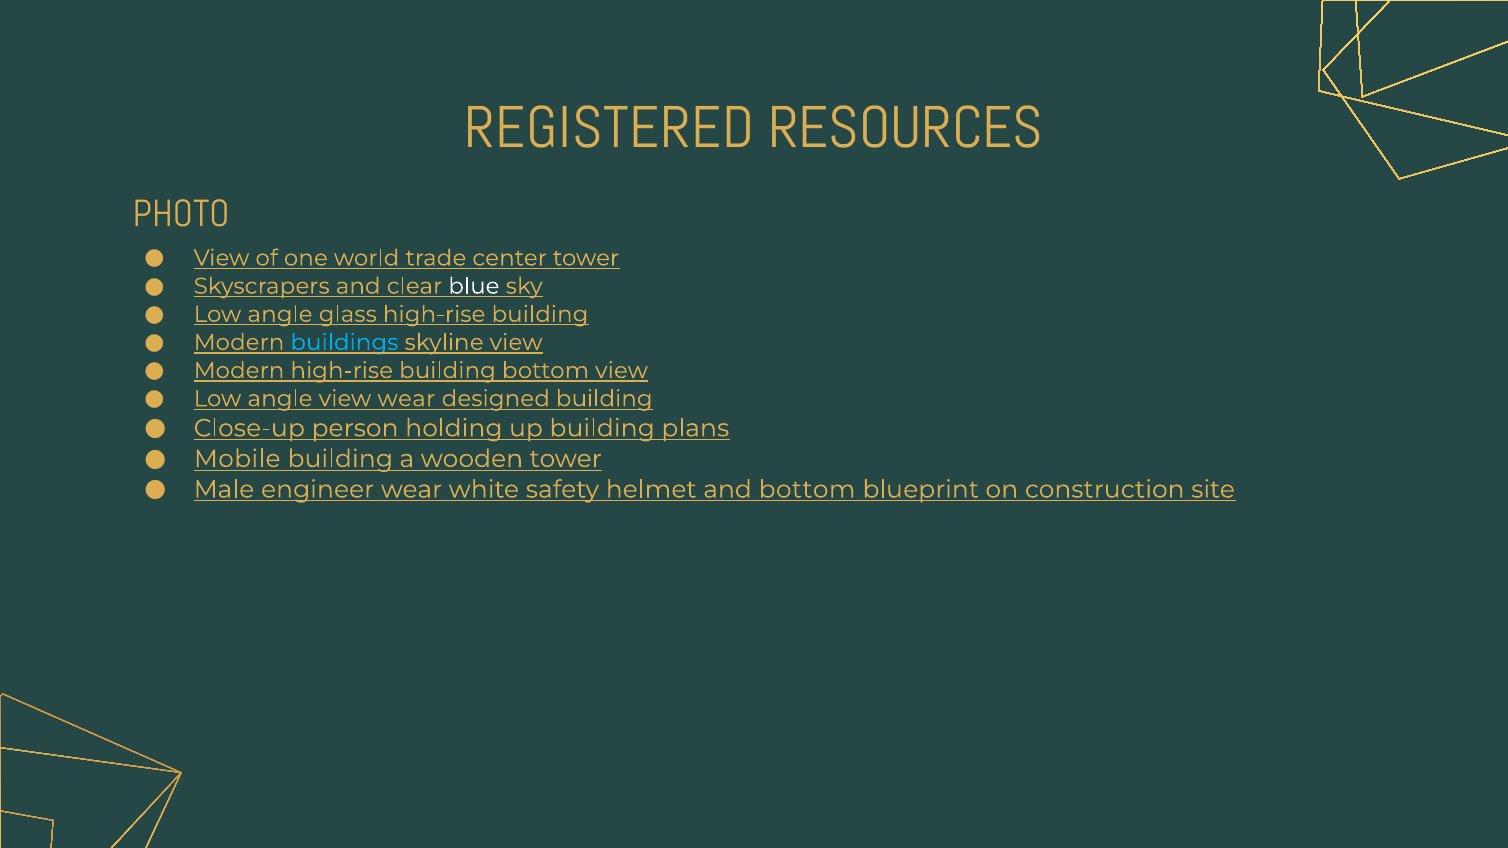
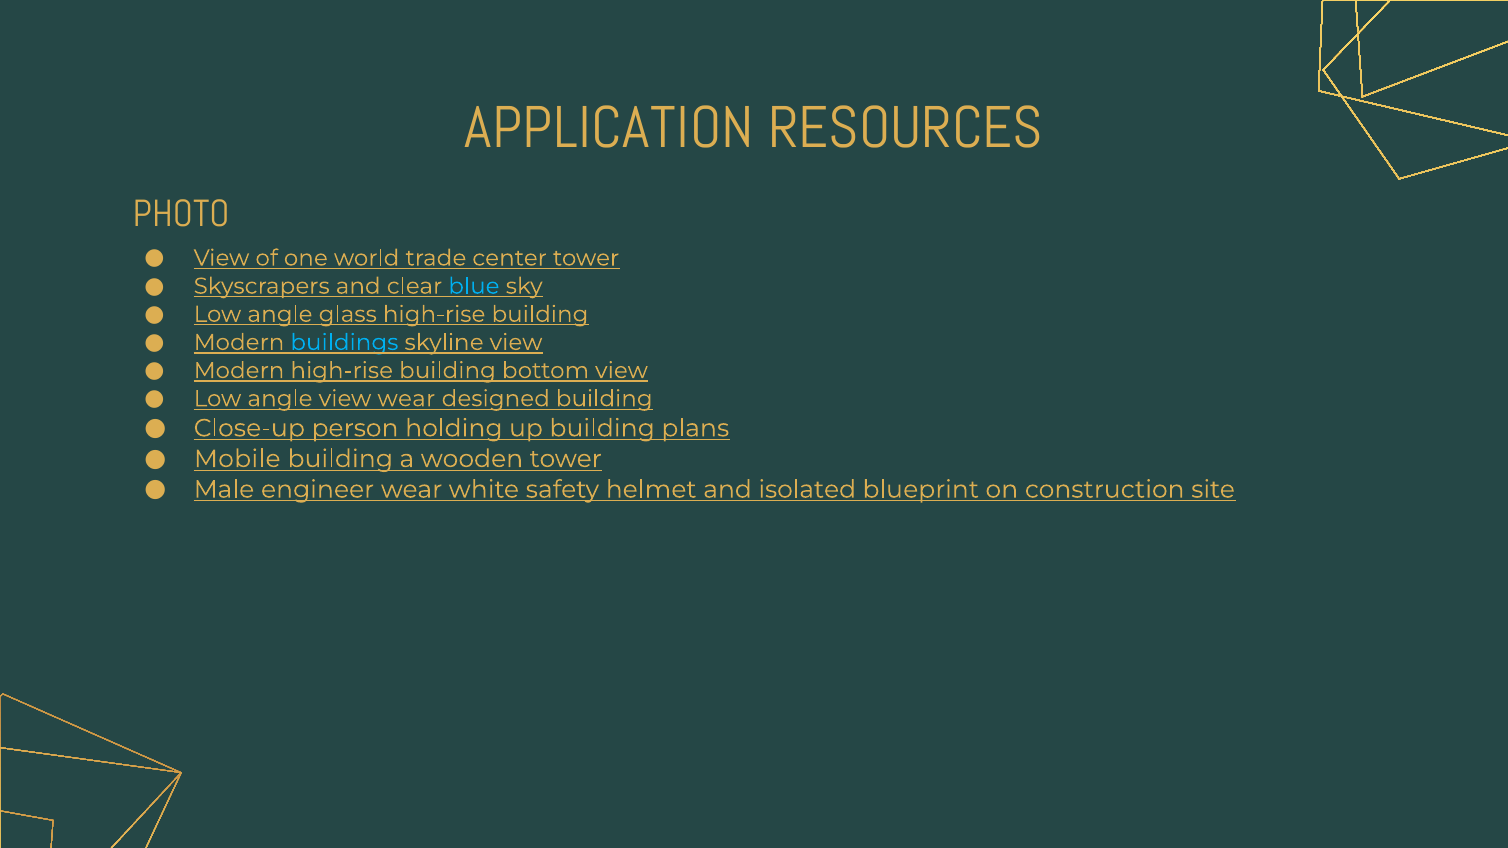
REGISTERED: REGISTERED -> APPLICATION (609, 129)
blue colour: white -> light blue (474, 286)
and bottom: bottom -> isolated (807, 490)
